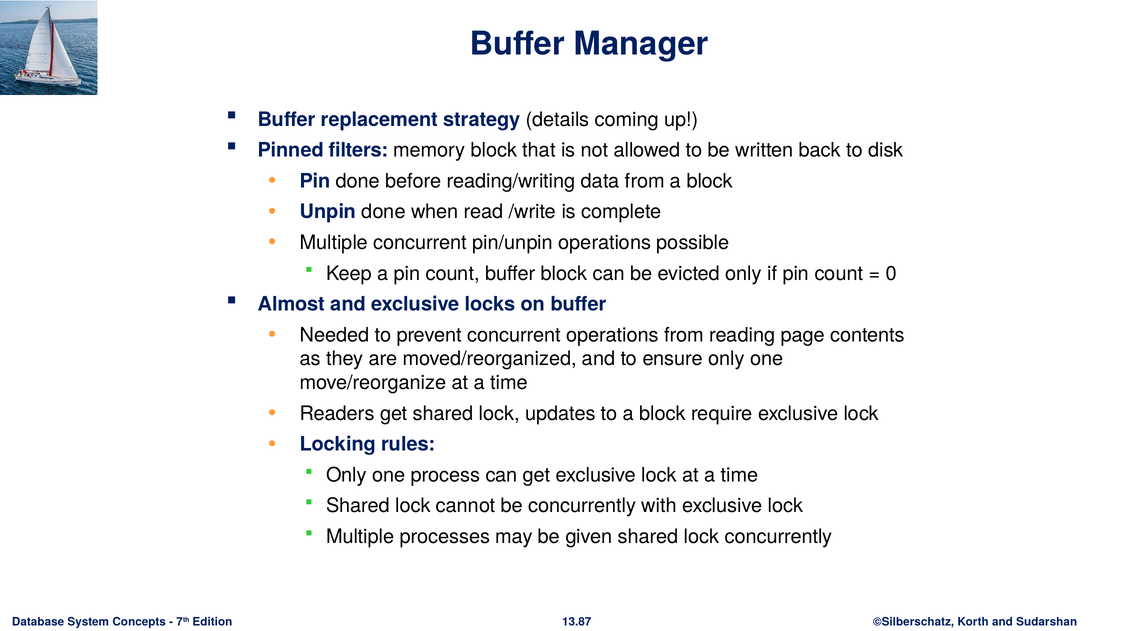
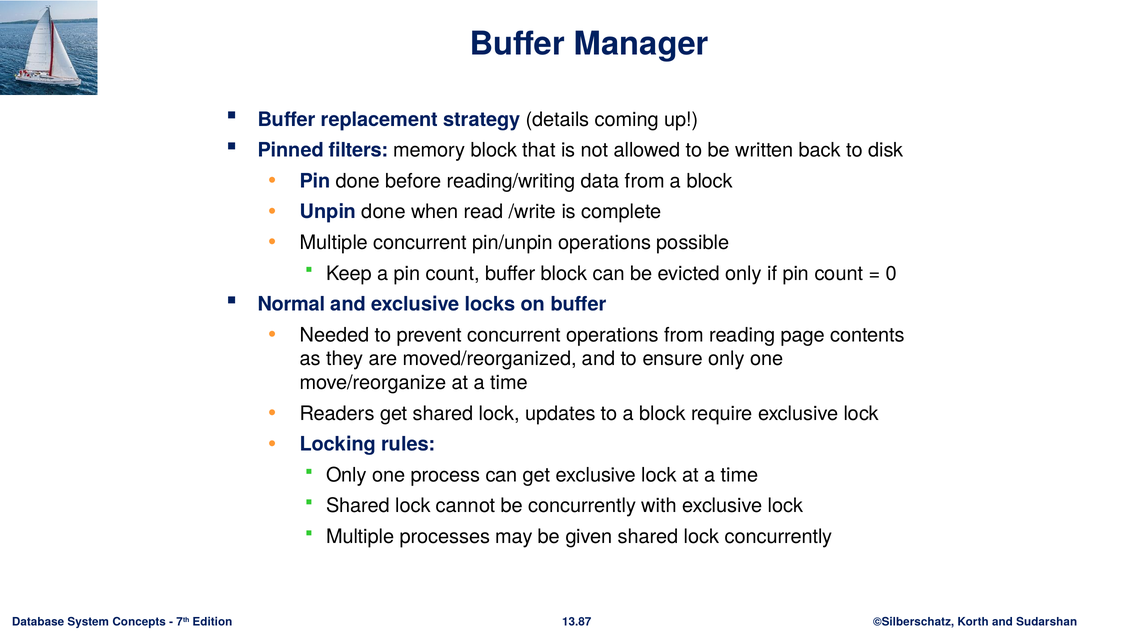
Almost: Almost -> Normal (292, 304)
